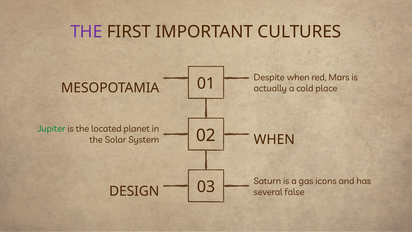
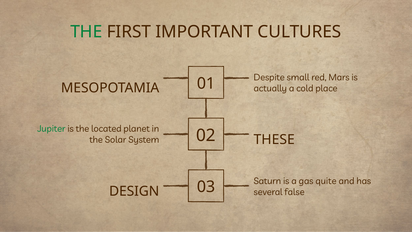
THE colour: purple -> green (86, 32)
Despite when: when -> small (298, 78)
WHEN: WHEN -> THESE (274, 139)
icons: icons -> quite (326, 181)
